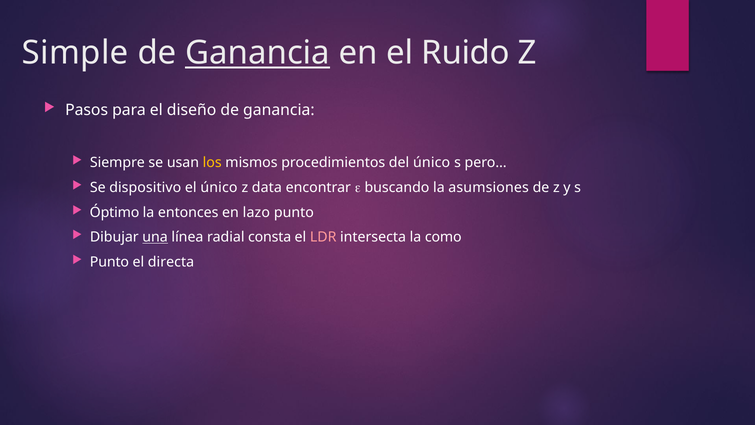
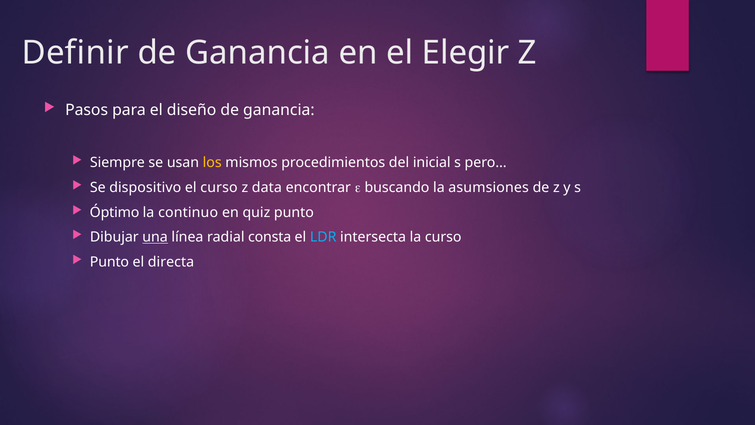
Simple: Simple -> Definir (75, 53)
Ganancia underline: present -> none (257, 53)
Ruido: Ruido -> Elegir (466, 53)
del único: único -> inicial (432, 162)
el único: único -> curso (219, 187)
entonces: entonces -> continuo (188, 212)
lazo: lazo -> quiz (256, 212)
LDR colour: pink -> light blue (323, 237)
la como: como -> curso (443, 237)
